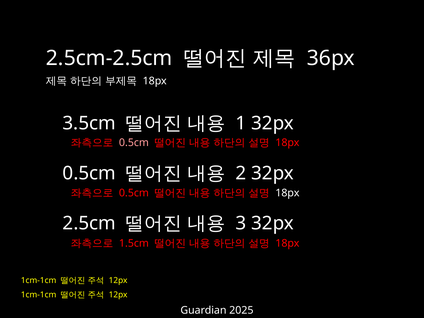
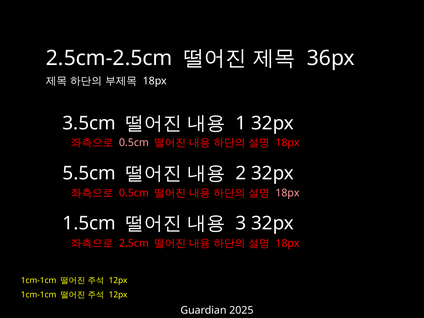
0.5cm: 0.5cm -> 5.5cm (89, 173)
18px colour: white -> pink (287, 193)
2.5cm: 2.5cm -> 1.5cm (89, 223)
1.5cm: 1.5cm -> 2.5cm (134, 243)
